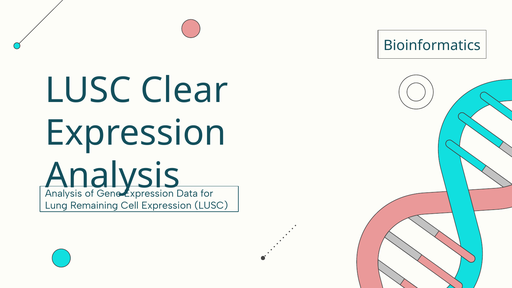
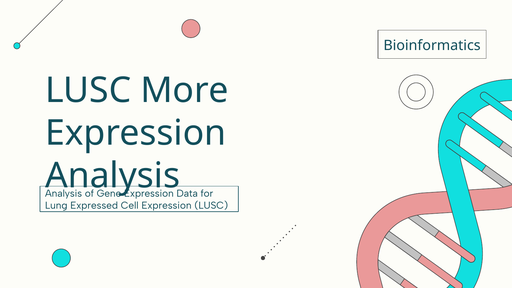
Clear: Clear -> More (185, 90)
Remaining: Remaining -> Expressed (94, 206)
